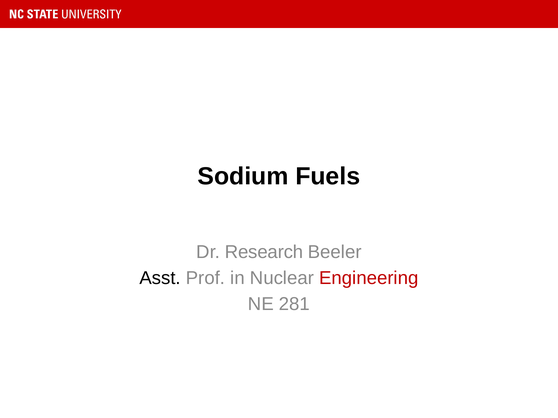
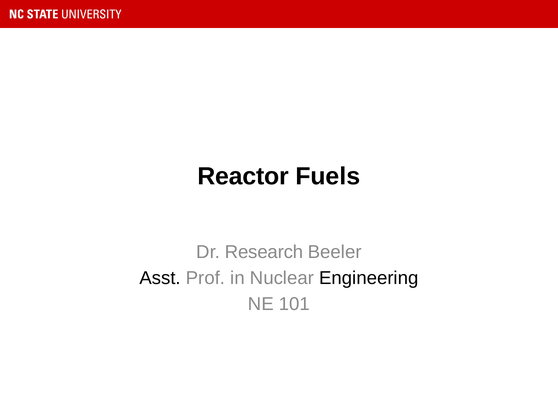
Sodium: Sodium -> Reactor (243, 177)
Engineering colour: red -> black (369, 278)
281: 281 -> 101 (294, 304)
